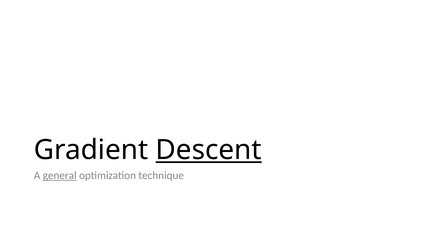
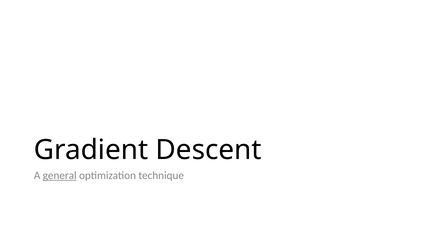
Descent underline: present -> none (209, 150)
